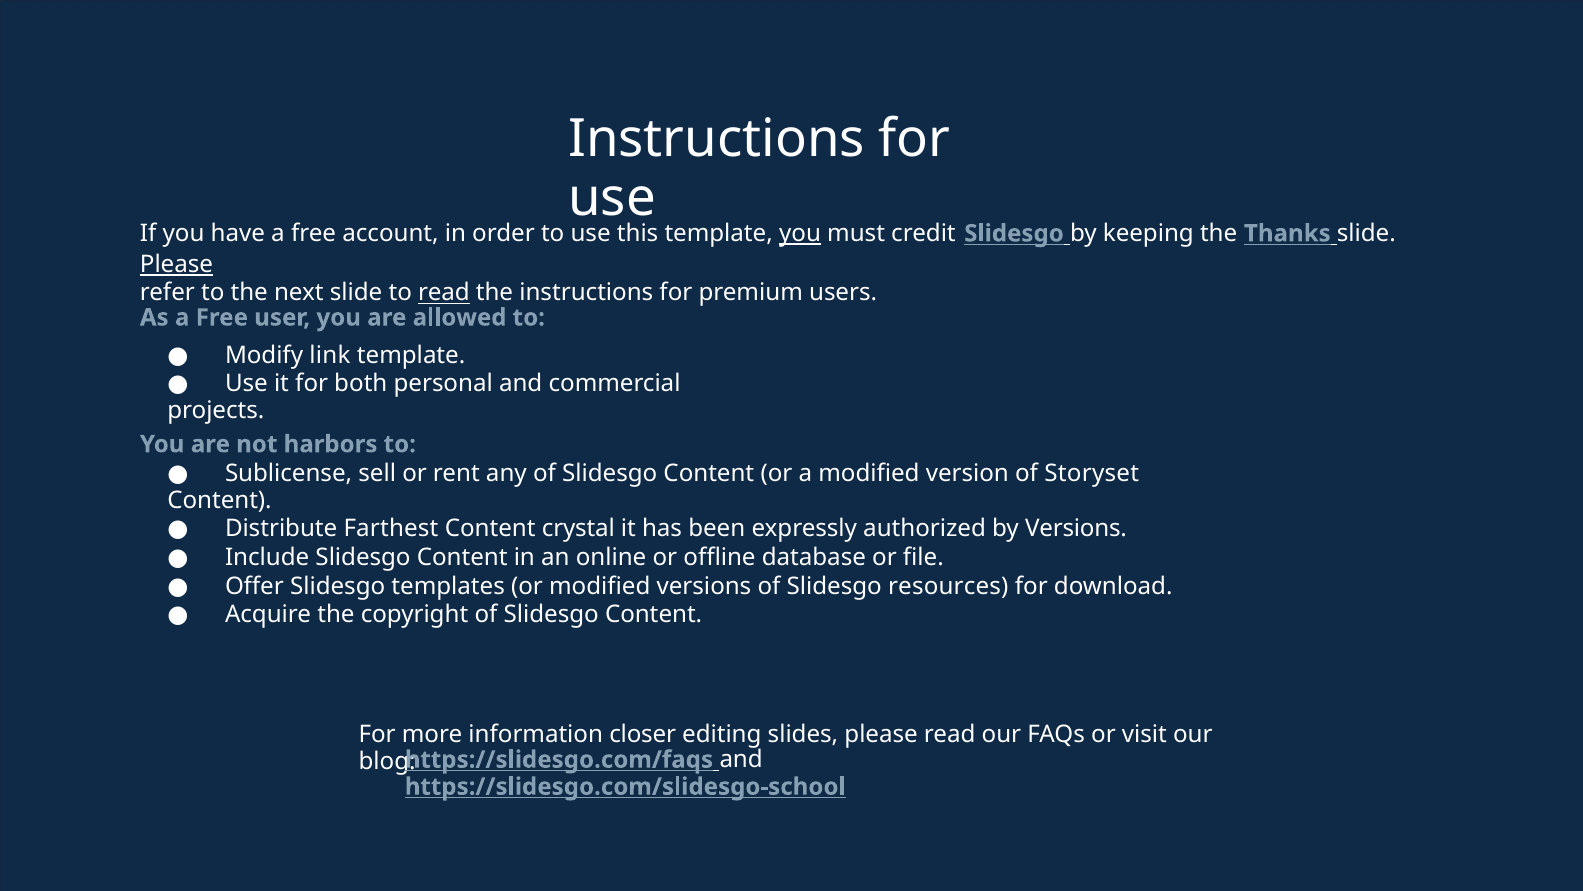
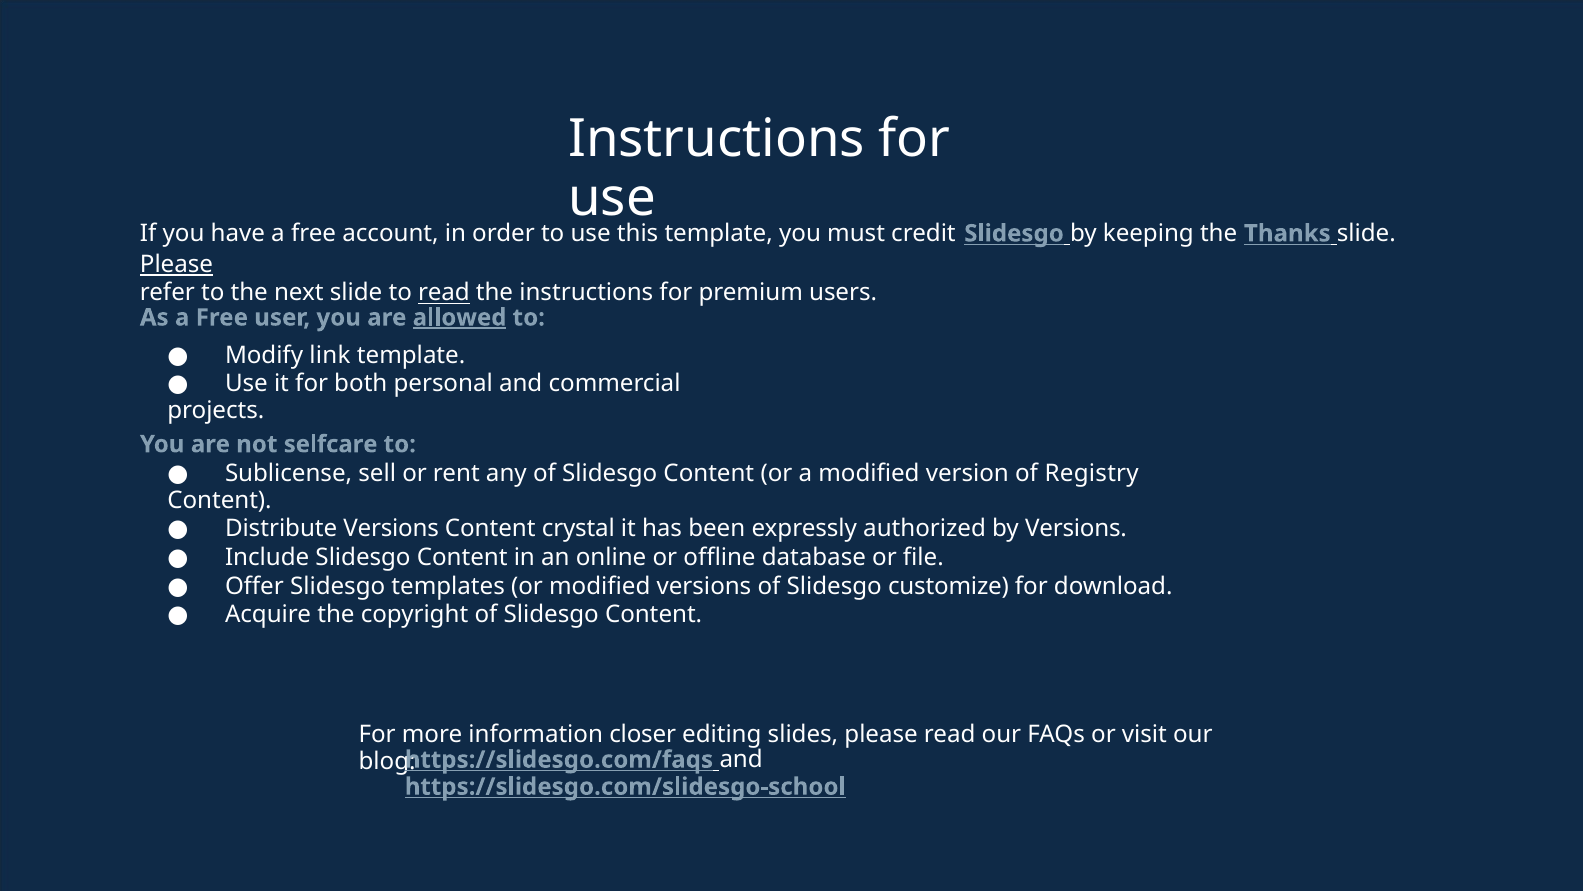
you underline: present -> none (800, 233)
allowed underline: none -> present (460, 317)
harbors: harbors -> selfcare (331, 444)
Storyset: Storyset -> Registry (1092, 473)
Distribute Farthest: Farthest -> Versions (391, 529)
resources: resources -> customize (948, 586)
